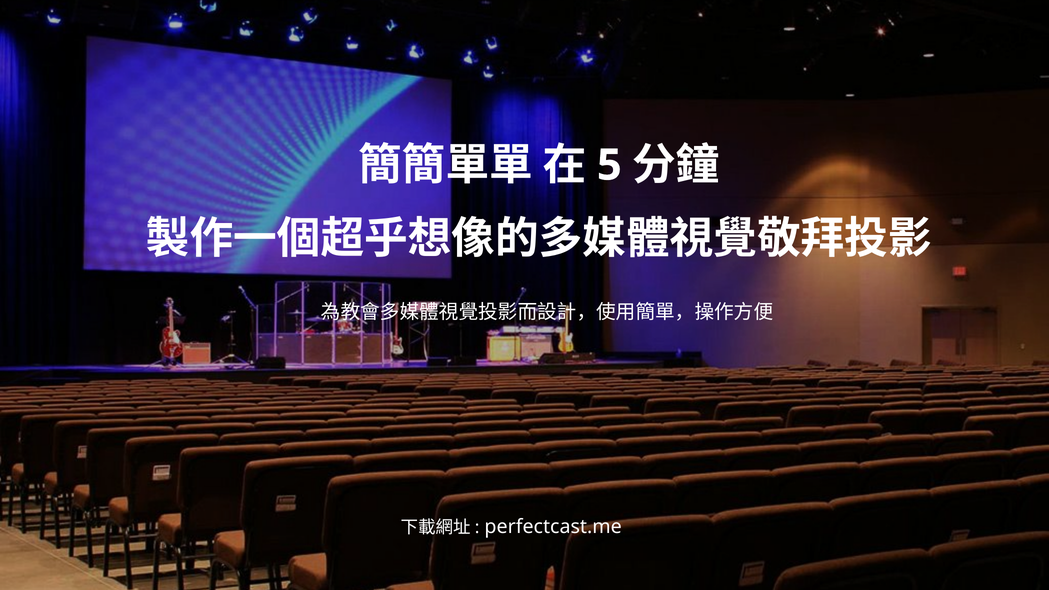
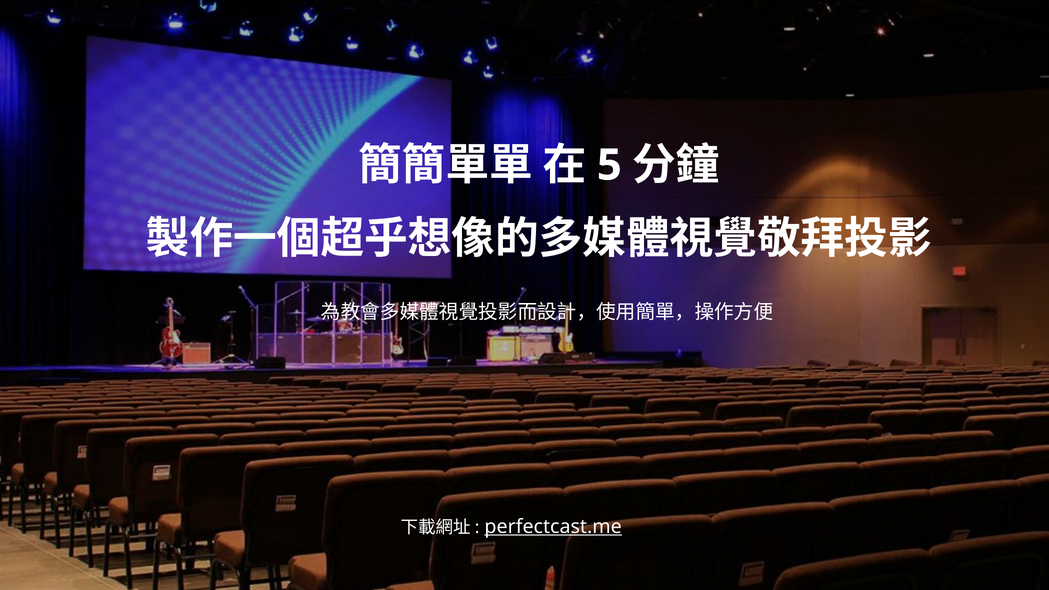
perfectcast.me underline: none -> present (553, 527)
